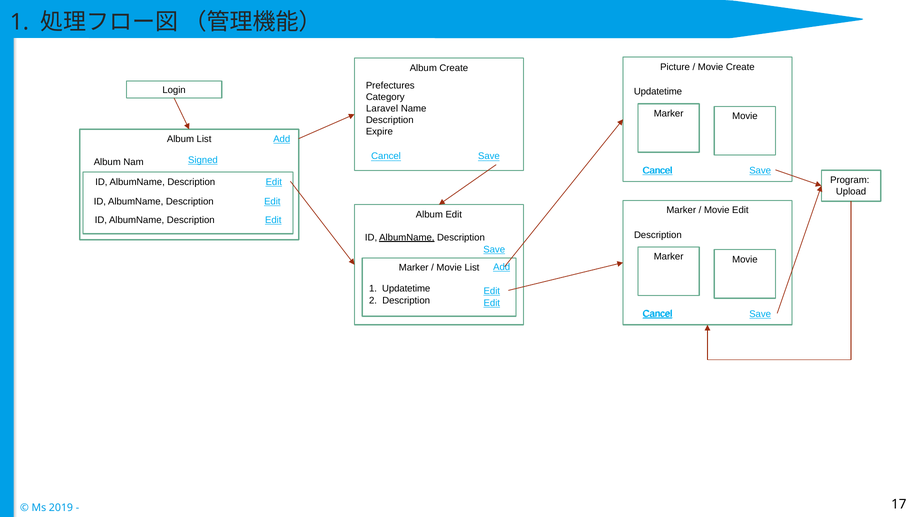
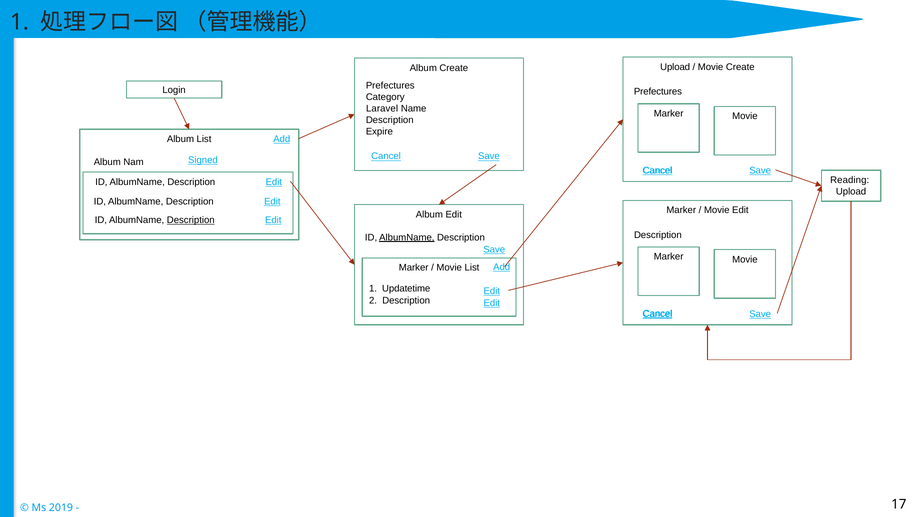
Picture: Picture -> Upload (675, 67)
Updatetime: Updatetime -> Prefectures (658, 92)
Program: Program -> Reading (850, 180)
Description underline: none -> present (191, 220)
